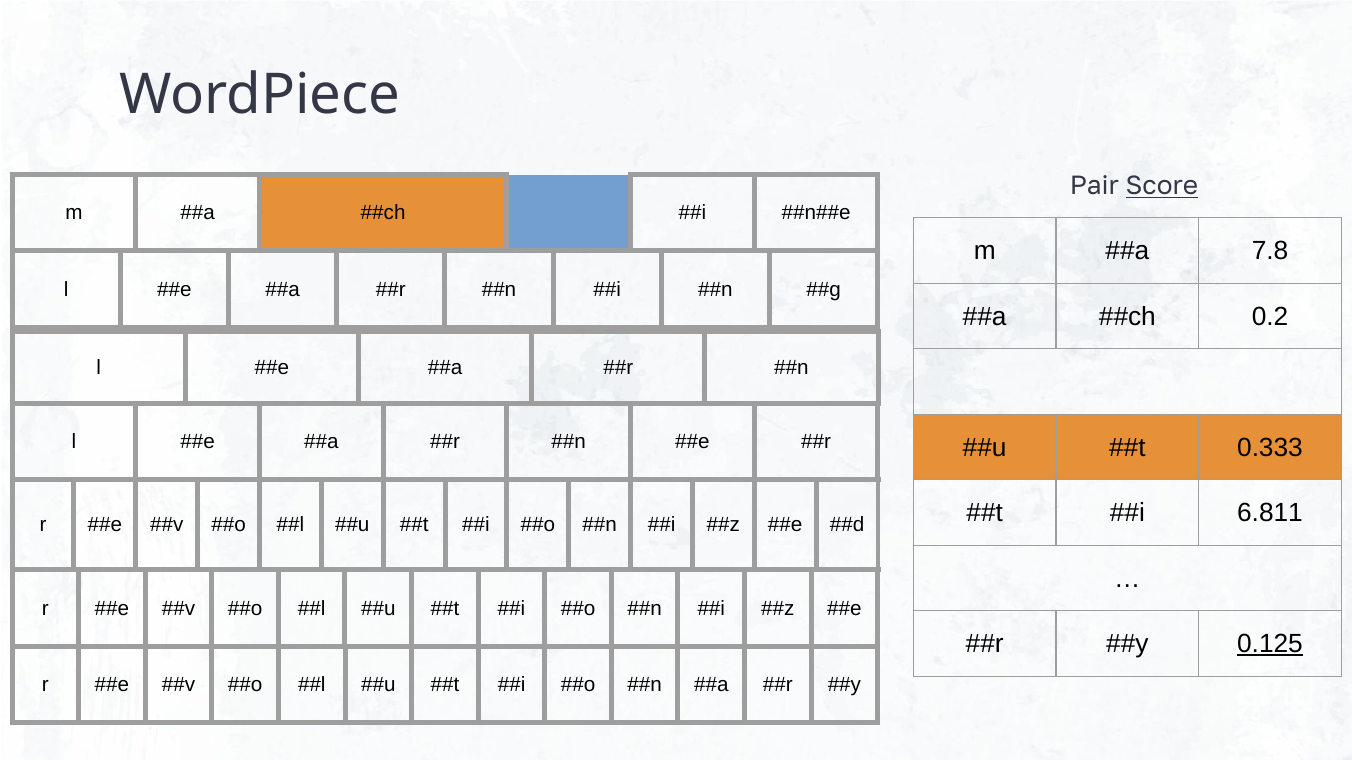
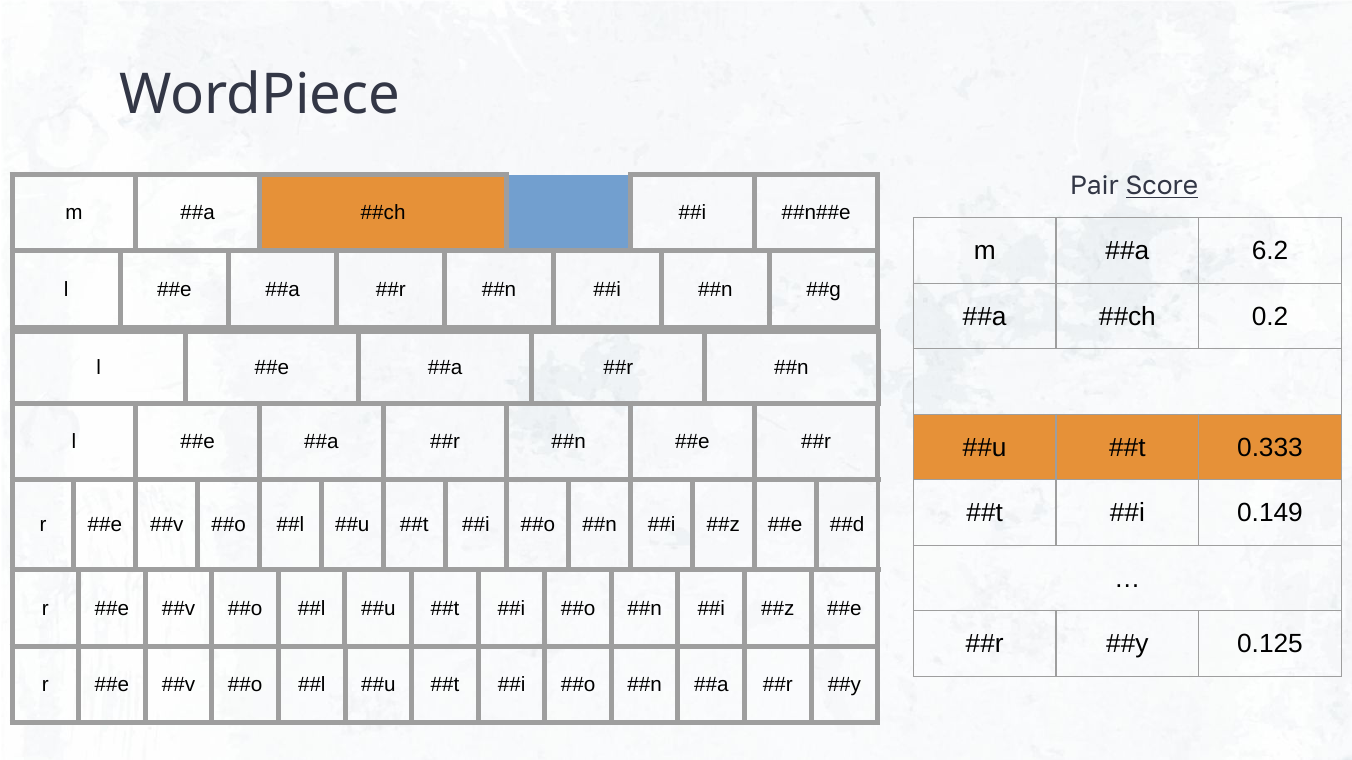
7.8: 7.8 -> 6.2 (1270, 251)
6.811: 6.811 -> 0.149 (1270, 513)
0.125 underline: present -> none (1270, 644)
